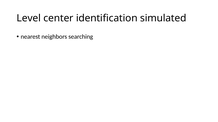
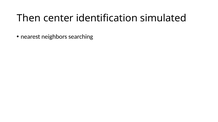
Level: Level -> Then (29, 18)
